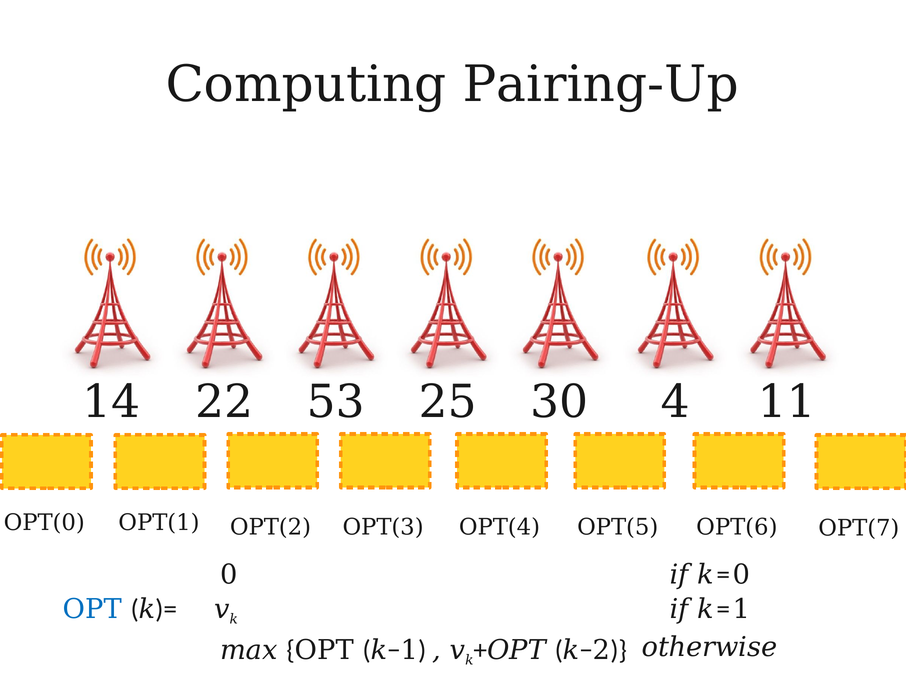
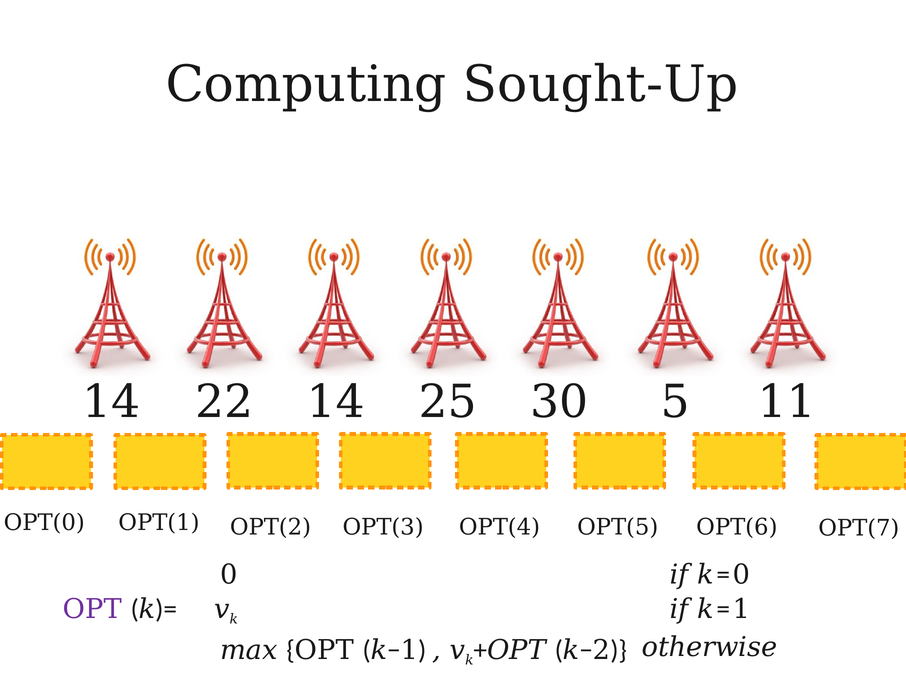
Pairing-Up: Pairing-Up -> Sought-Up (601, 85)
22 53: 53 -> 14 (336, 403)
4: 4 -> 5 (675, 403)
OPT colour: blue -> purple (92, 609)
